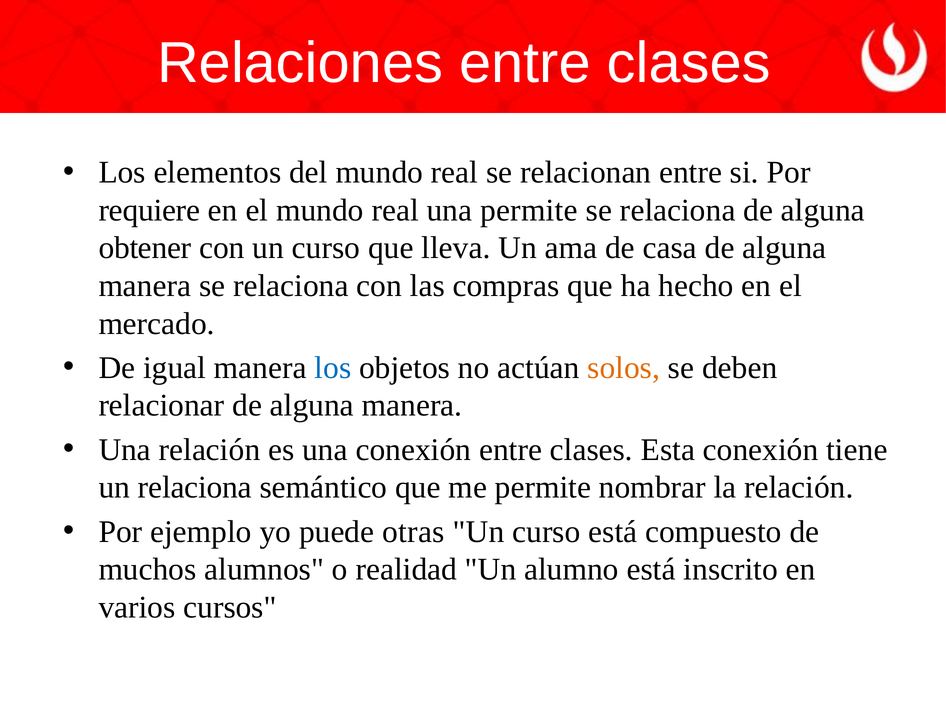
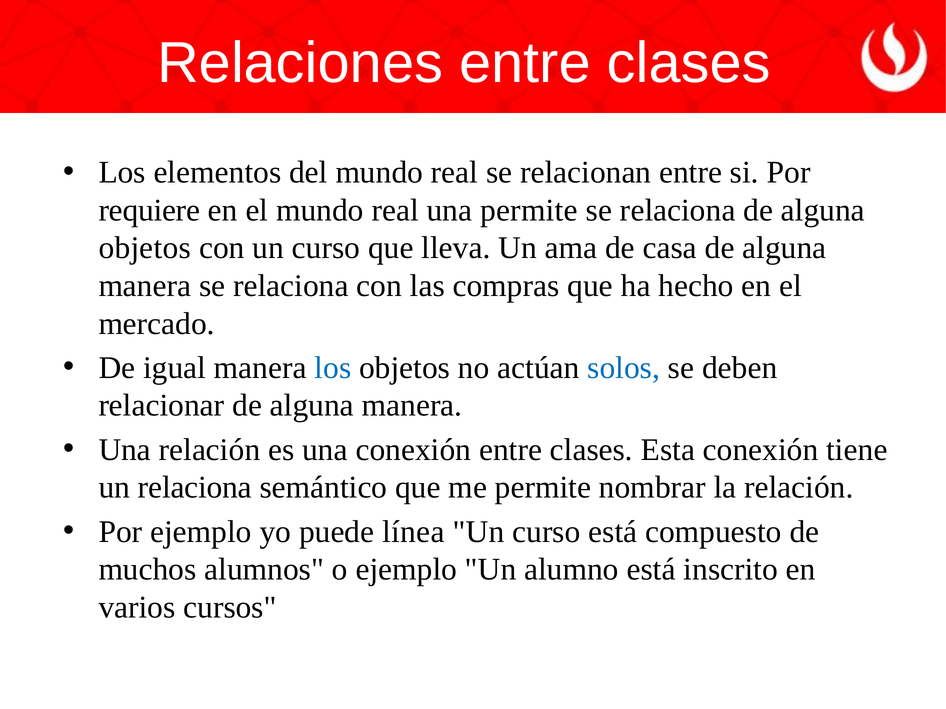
obtener: obtener -> objetos (145, 248)
solos colour: orange -> blue (624, 368)
otras: otras -> línea (413, 532)
o realidad: realidad -> ejemplo (406, 570)
